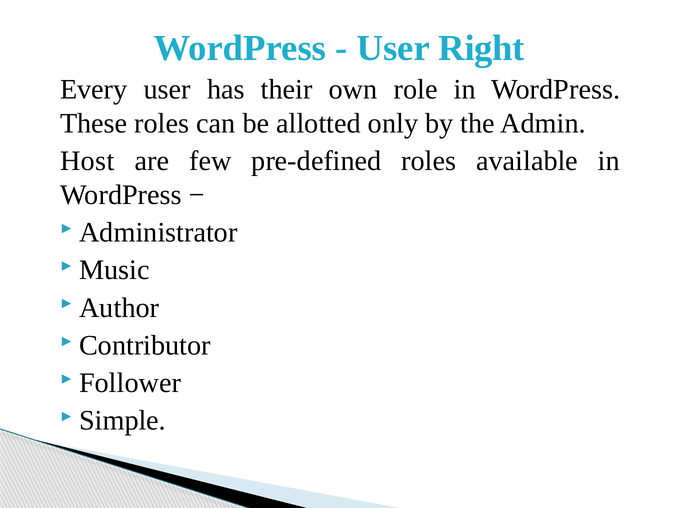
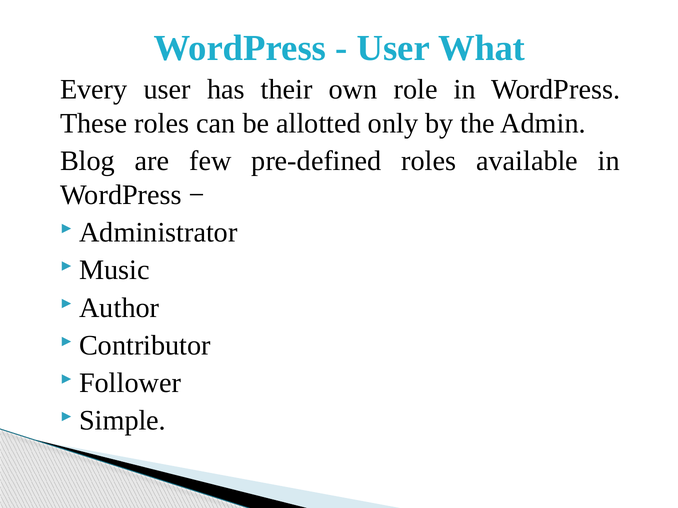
Right: Right -> What (482, 48)
Host: Host -> Blog (88, 161)
